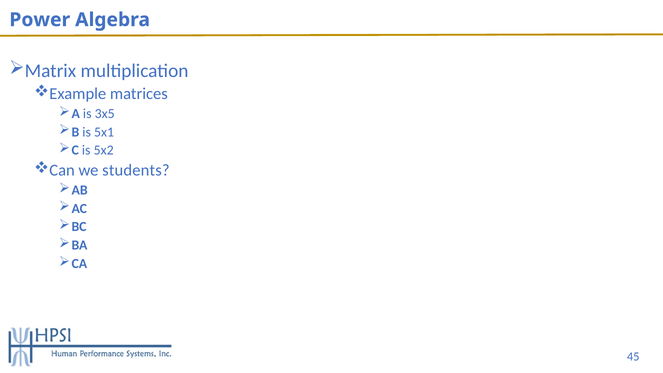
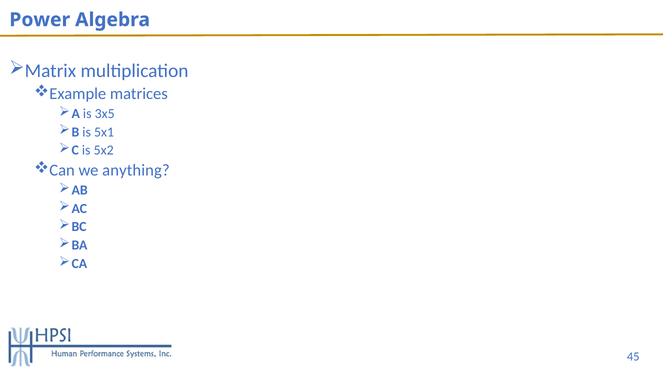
students: students -> anything (136, 170)
